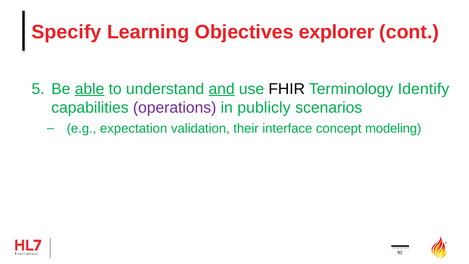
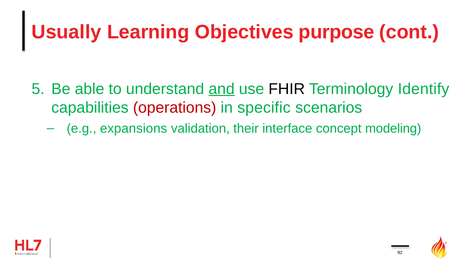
Specify: Specify -> Usually (66, 32)
explorer: explorer -> purpose (337, 32)
able underline: present -> none (90, 89)
operations colour: purple -> red (175, 108)
publicly: publicly -> specific (264, 108)
expectation: expectation -> expansions (134, 128)
